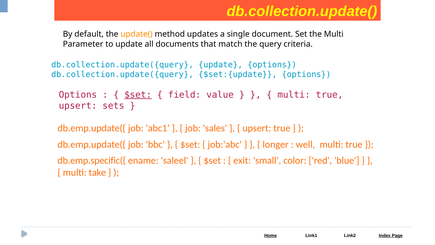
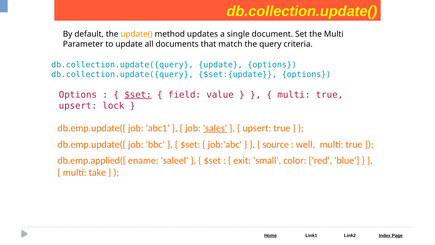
sets: sets -> lock (113, 106)
sales underline: none -> present (215, 128)
longer: longer -> source (276, 144)
db.emp.specific({: db.emp.specific({ -> db.emp.applied({ (92, 160)
